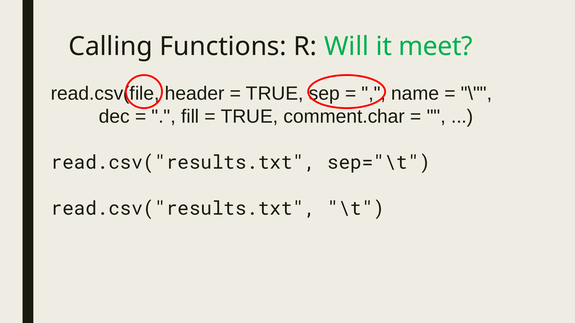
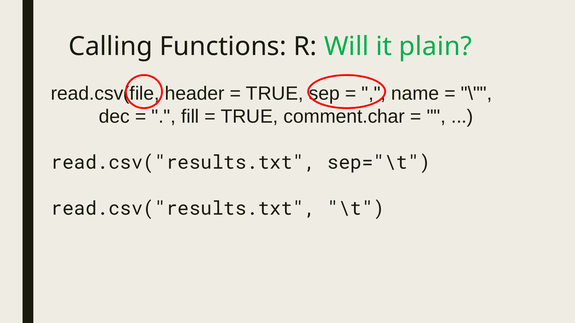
meet: meet -> plain (435, 47)
